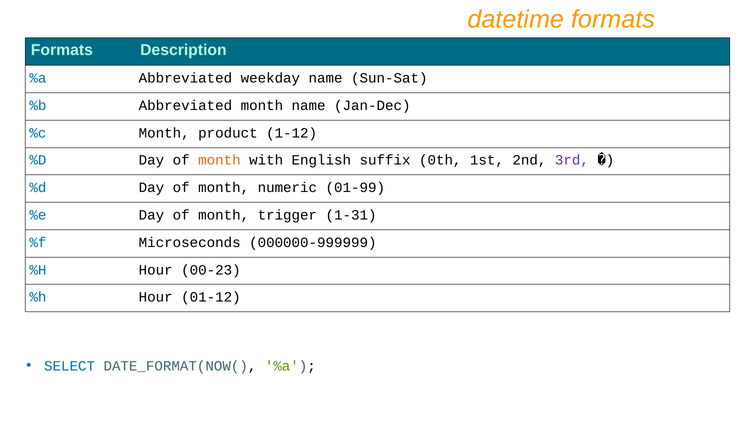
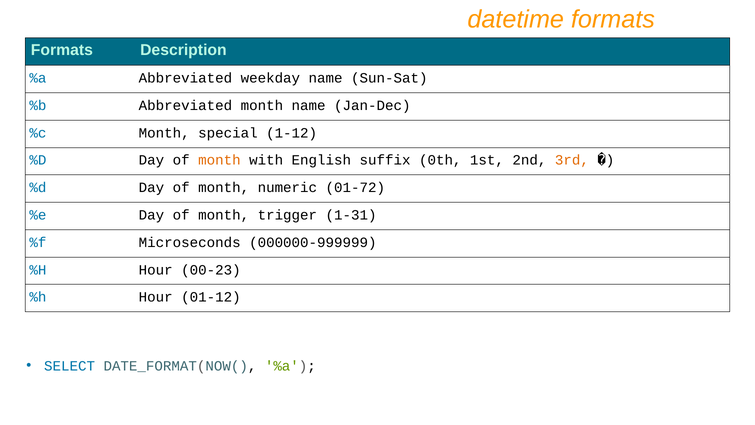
product: product -> special (228, 133)
3rd colour: purple -> orange (572, 160)
01-99: 01-99 -> 01-72 (355, 188)
